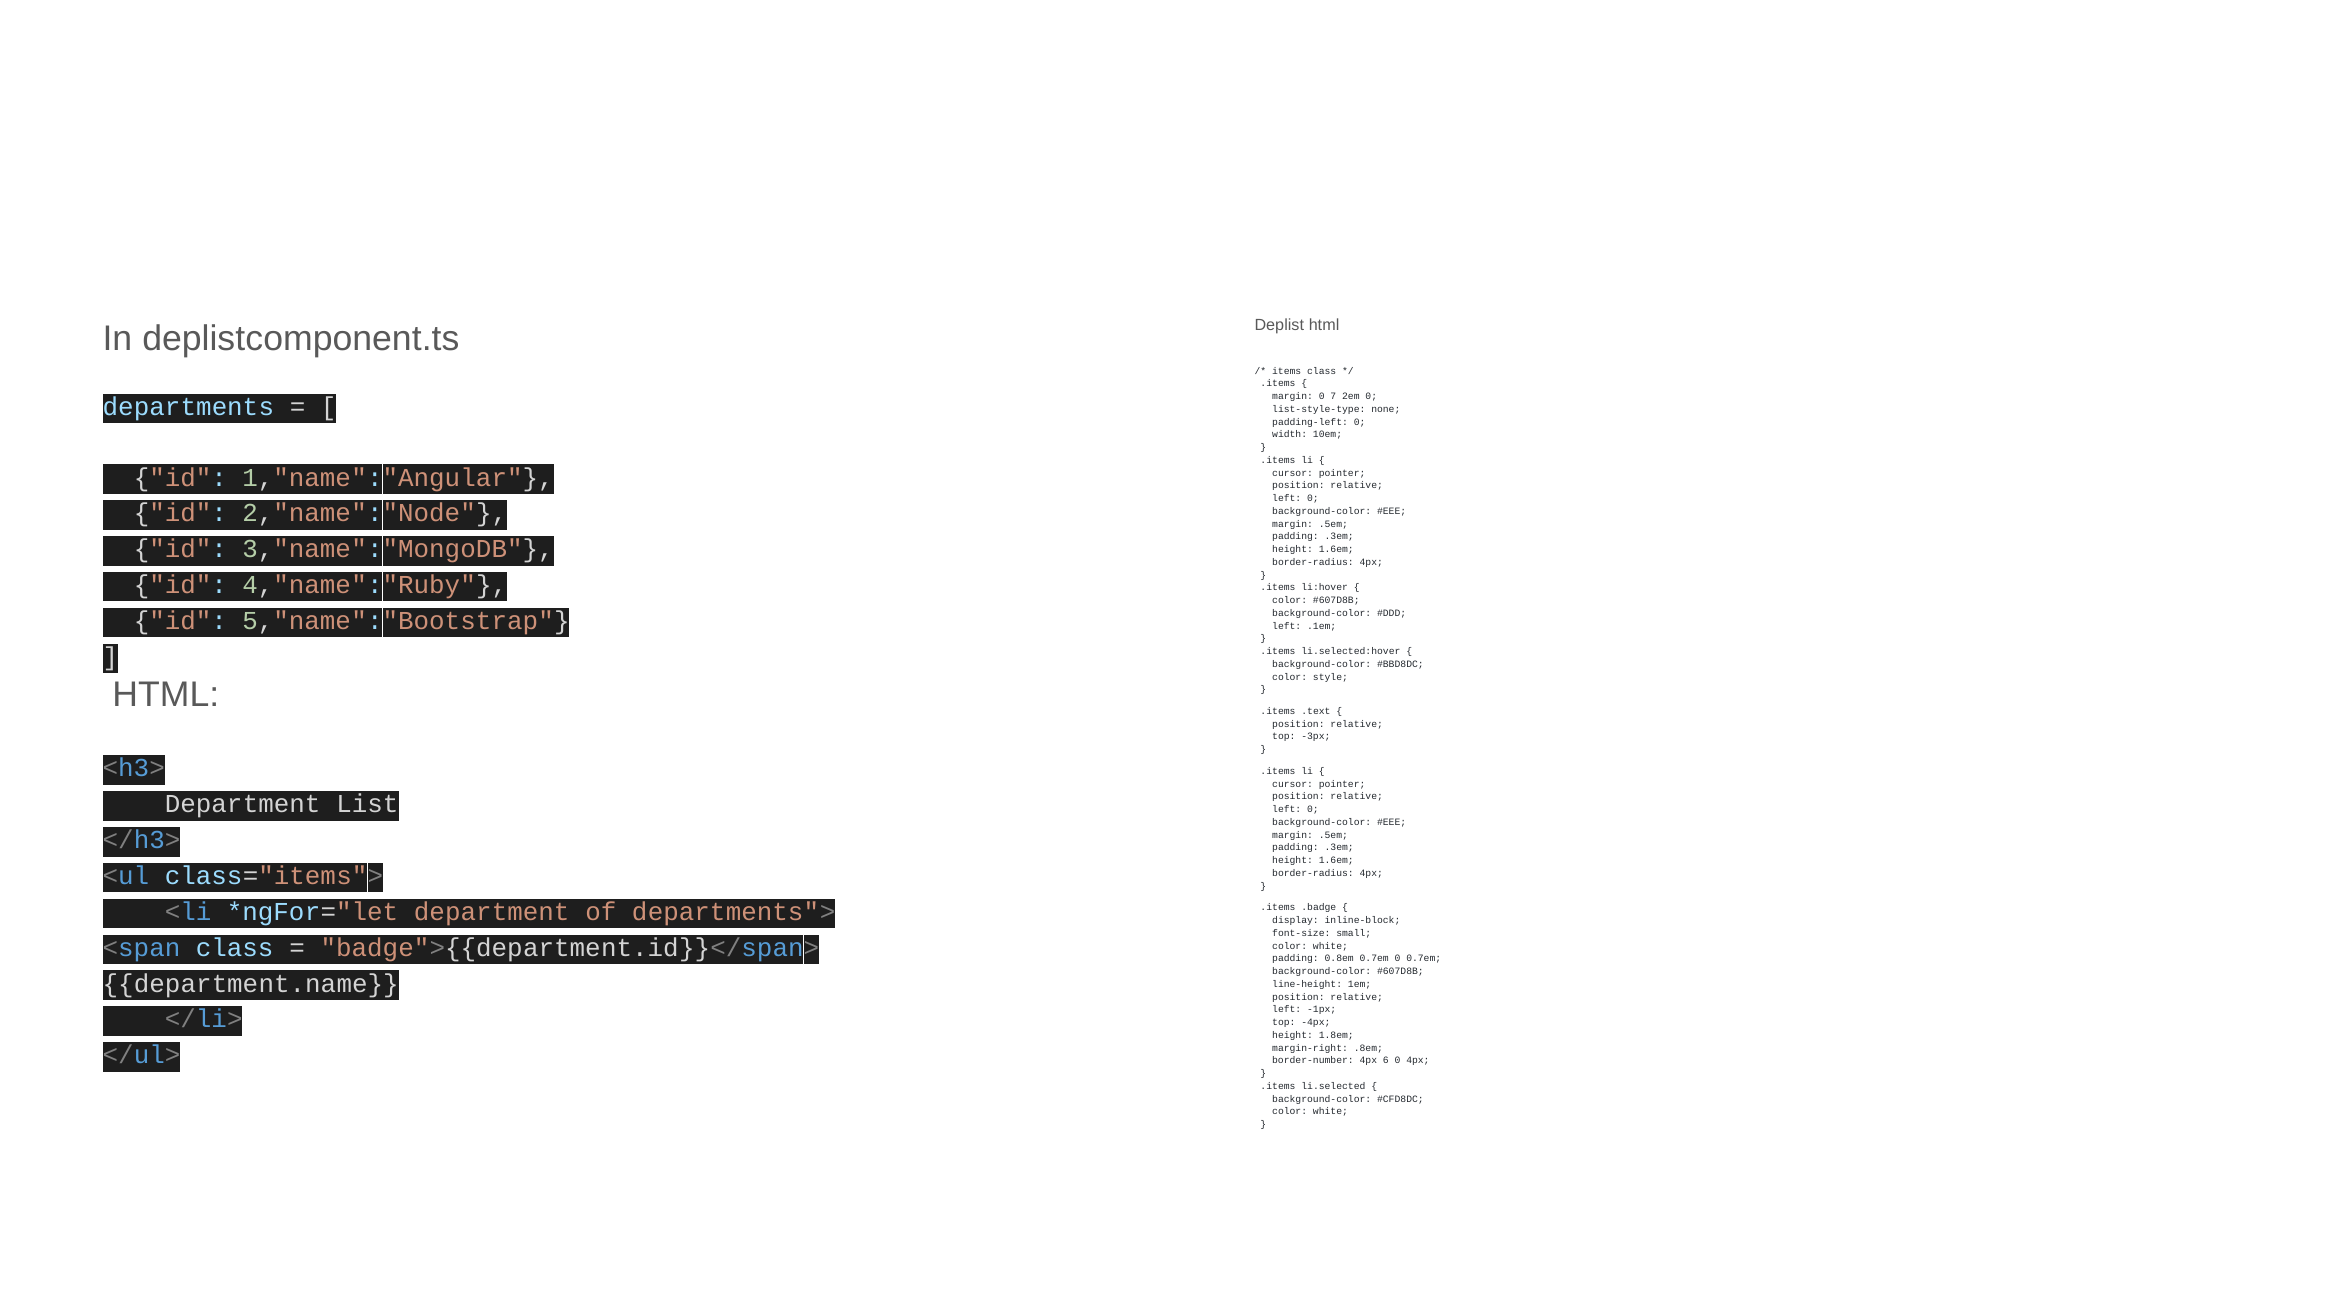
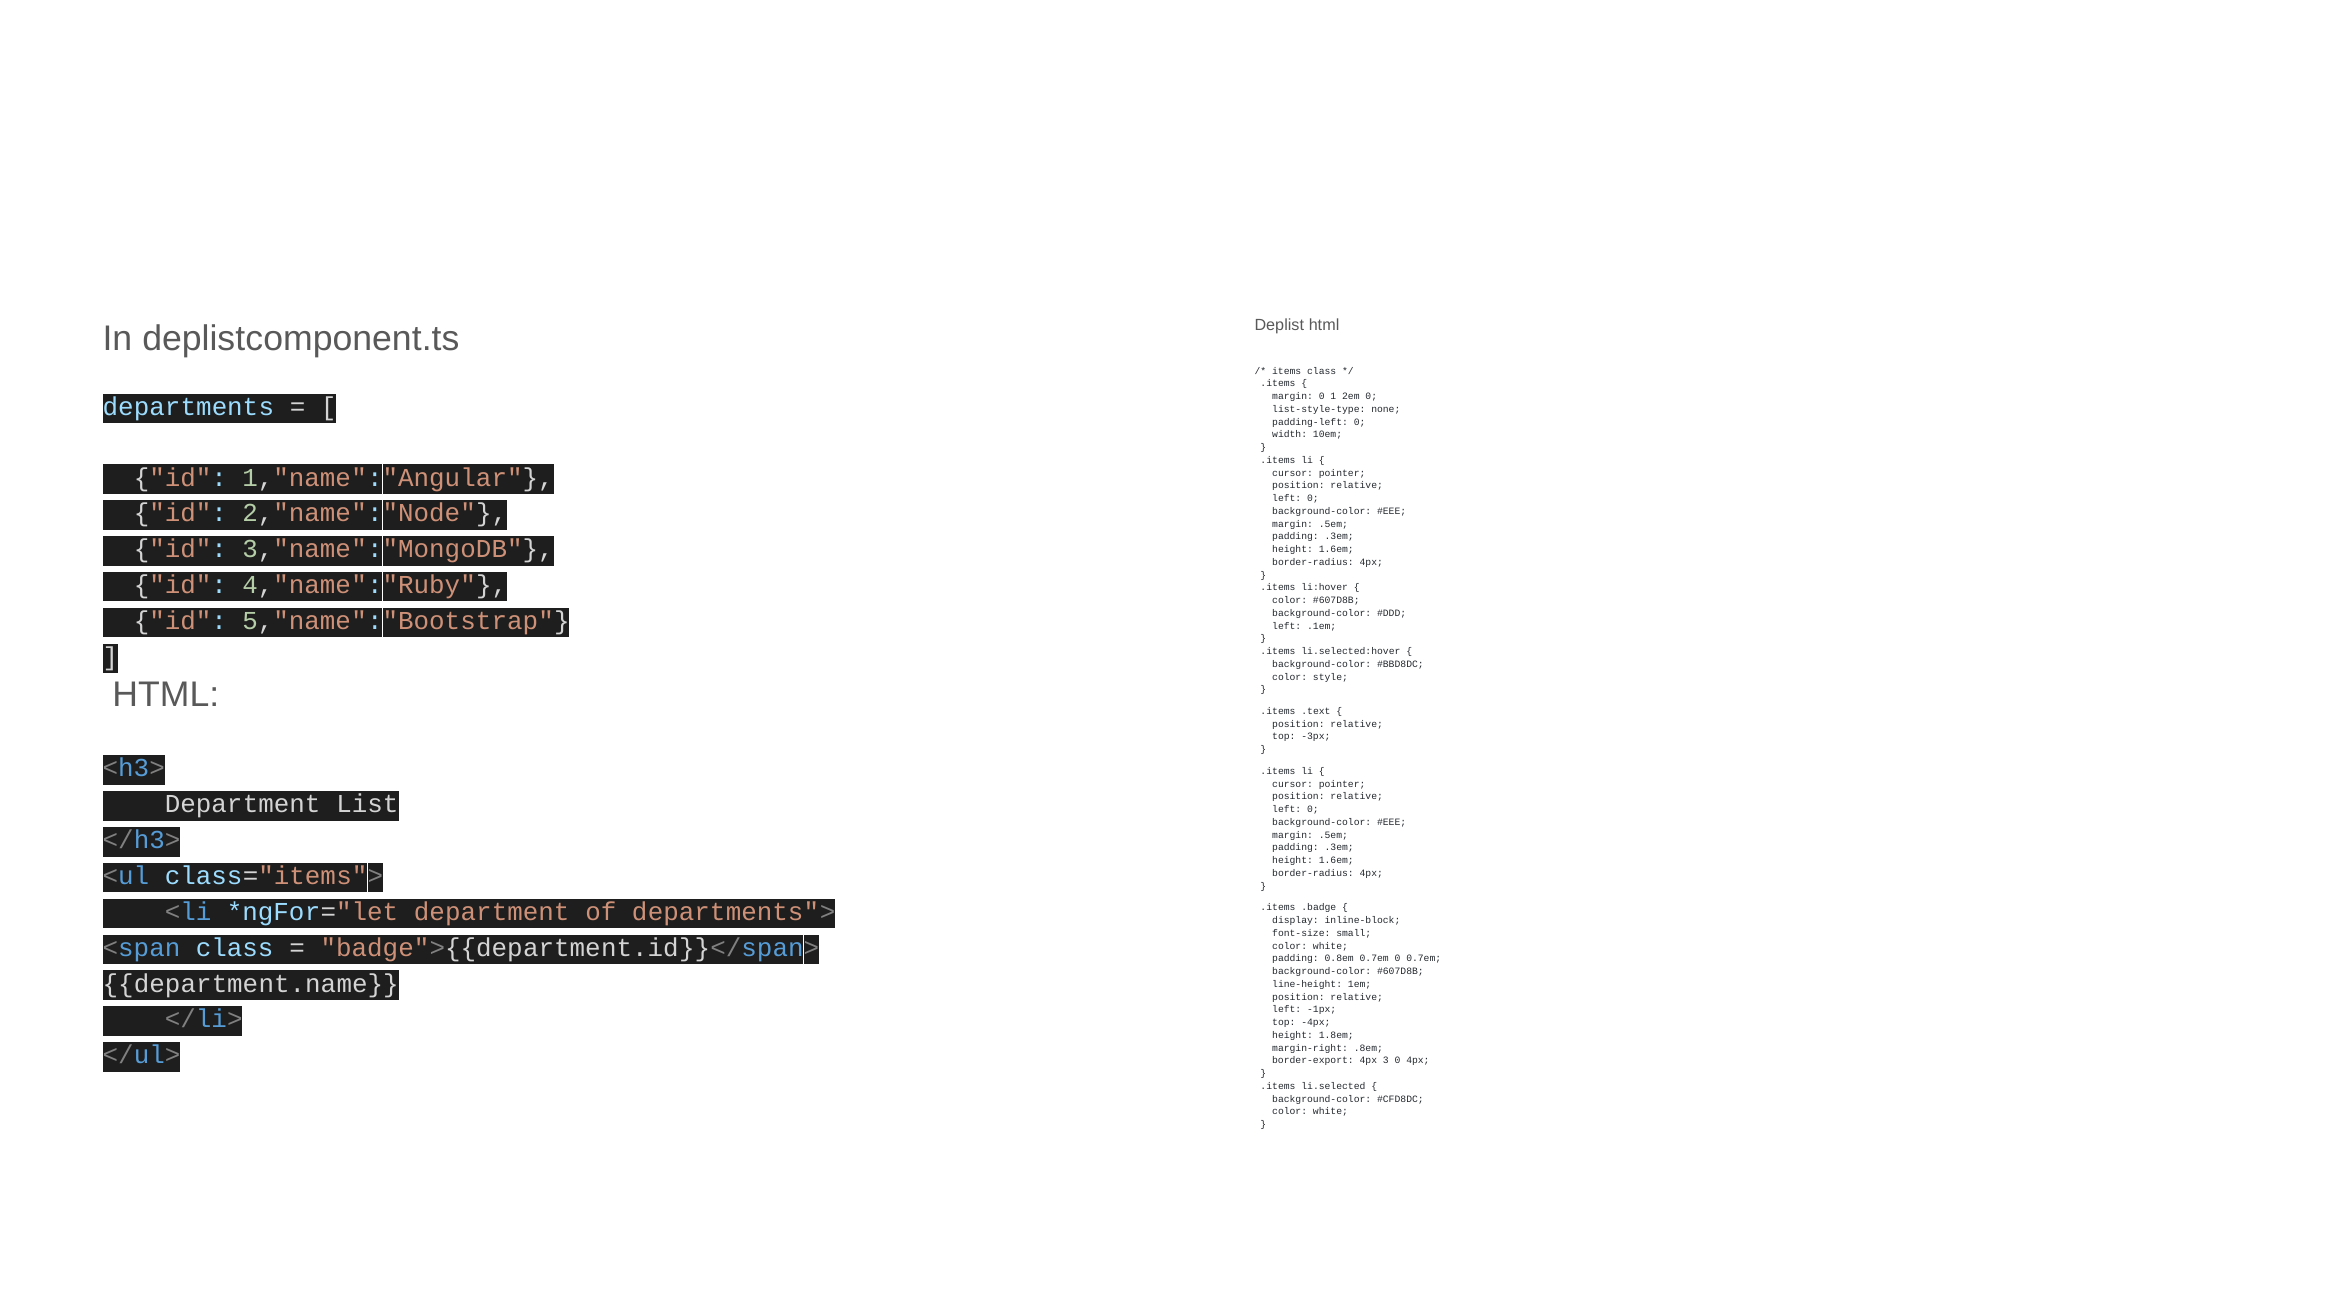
7: 7 -> 1 (1333, 397)
border-number: border-number -> border-export (1313, 1061)
6: 6 -> 3 (1386, 1061)
